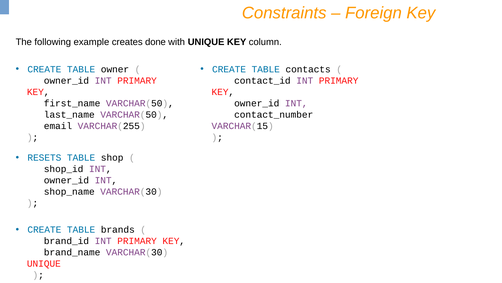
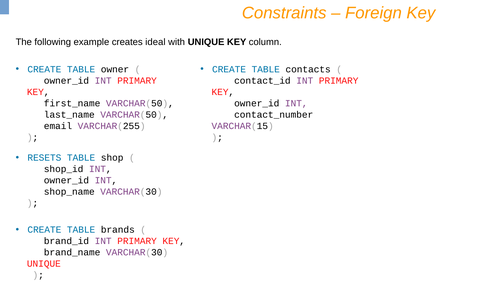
done: done -> ideal (155, 42)
